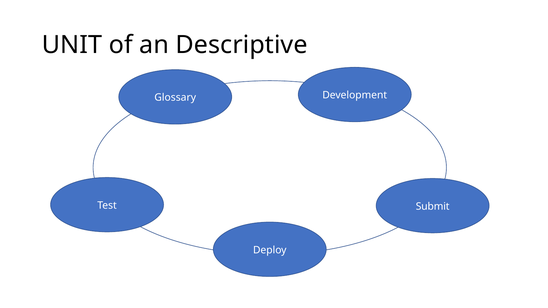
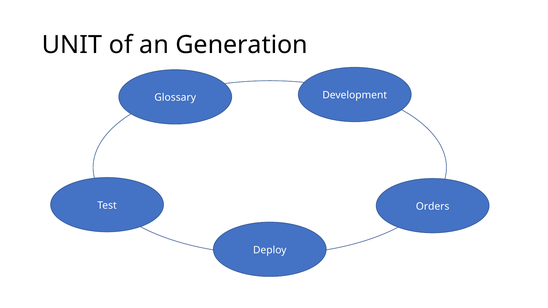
Descriptive: Descriptive -> Generation (242, 45)
Submit: Submit -> Orders (433, 207)
